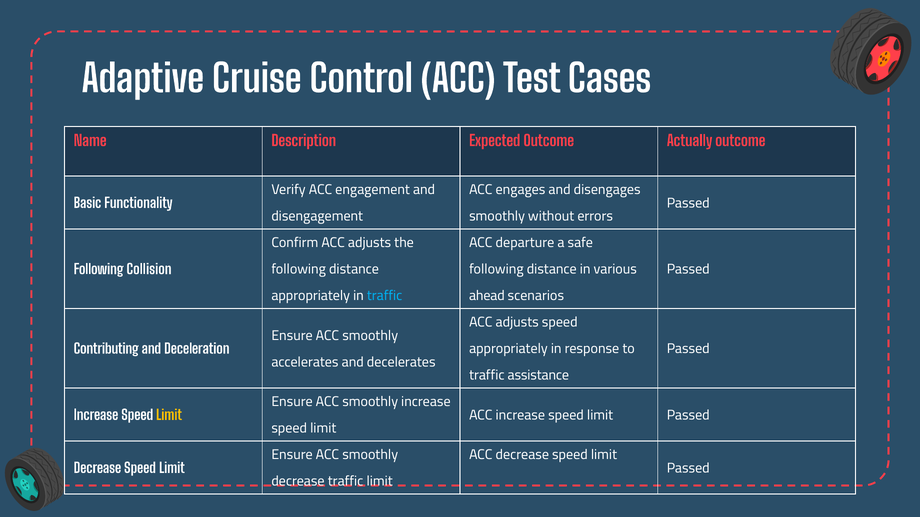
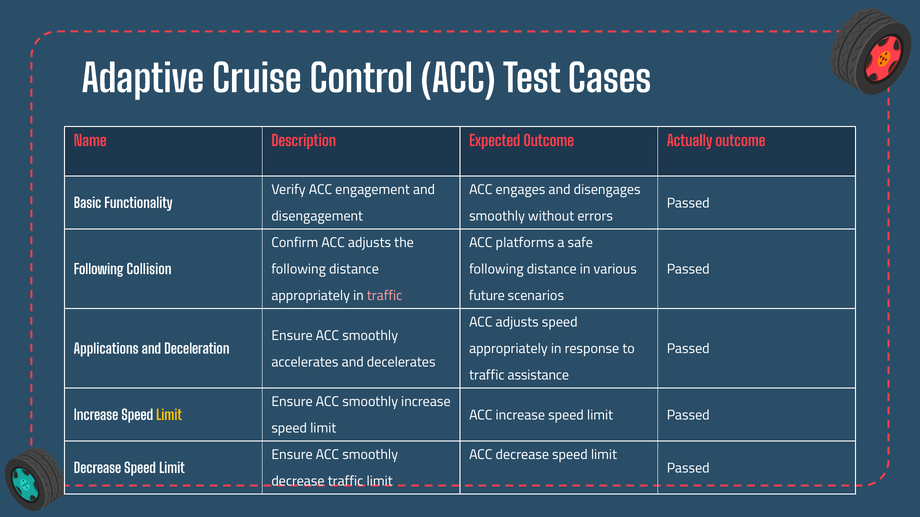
departure: departure -> platforms (525, 243)
traffic colour: light blue -> pink (385, 296)
ahead: ahead -> future (487, 296)
Contributing: Contributing -> Applications (106, 349)
